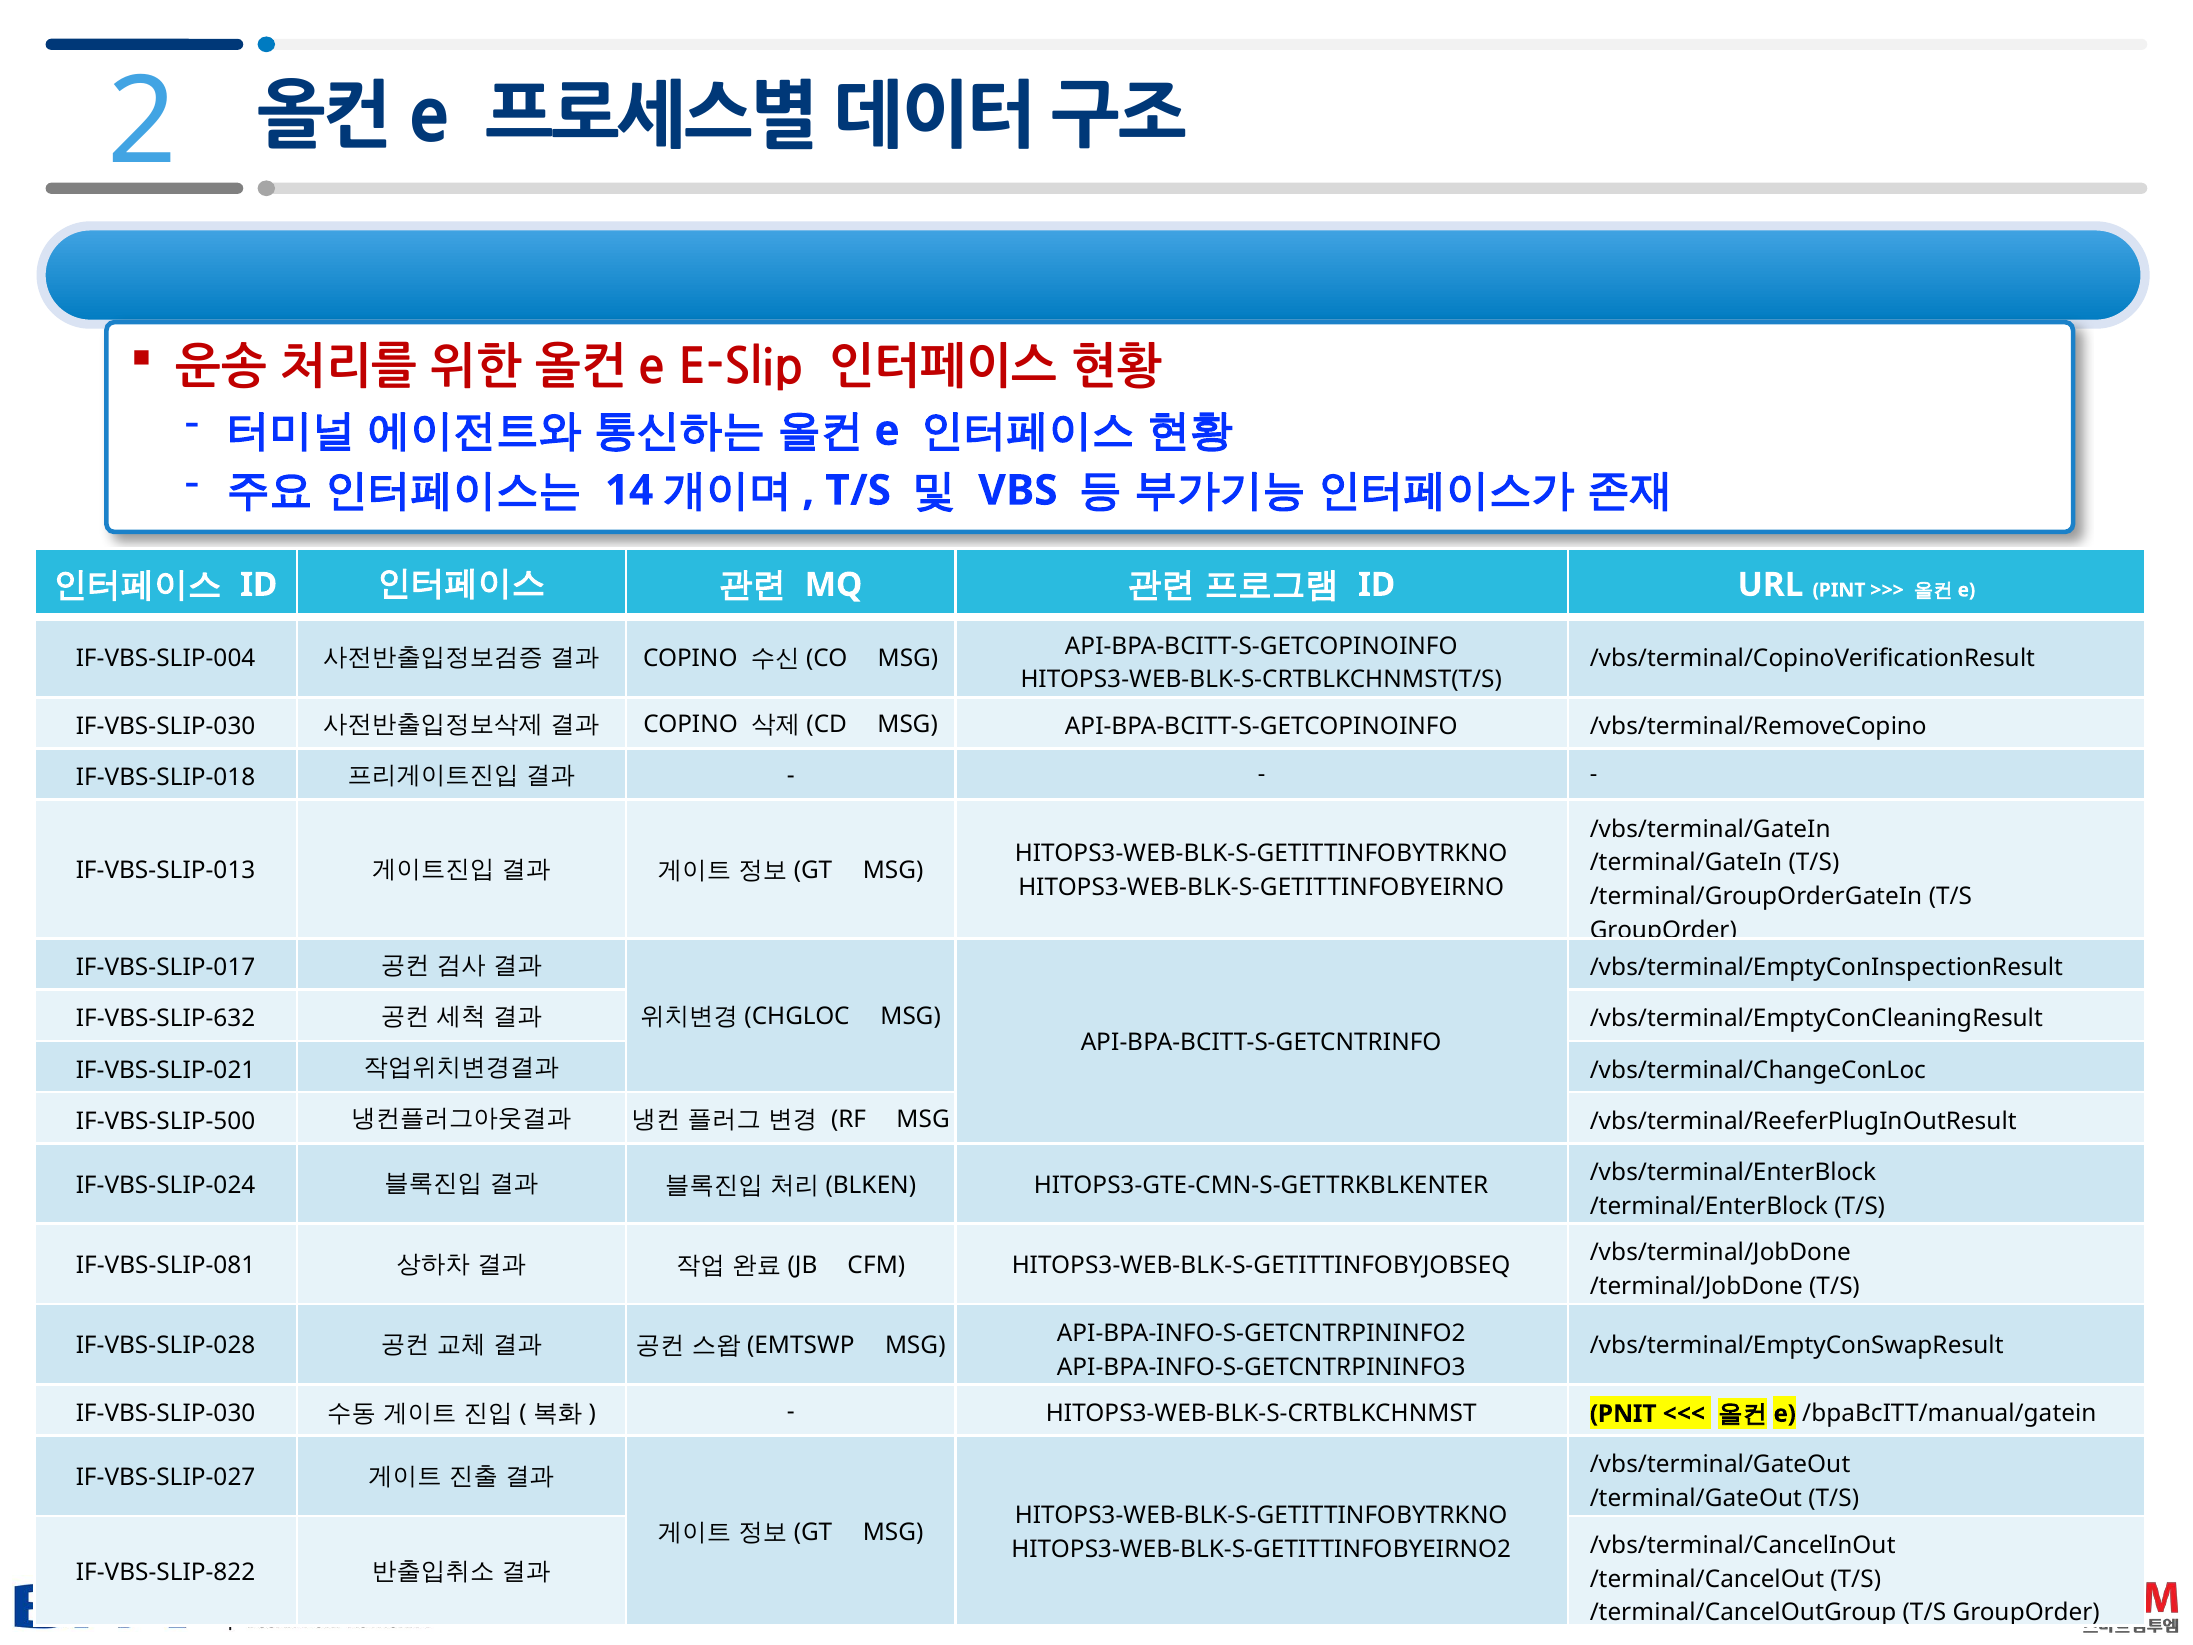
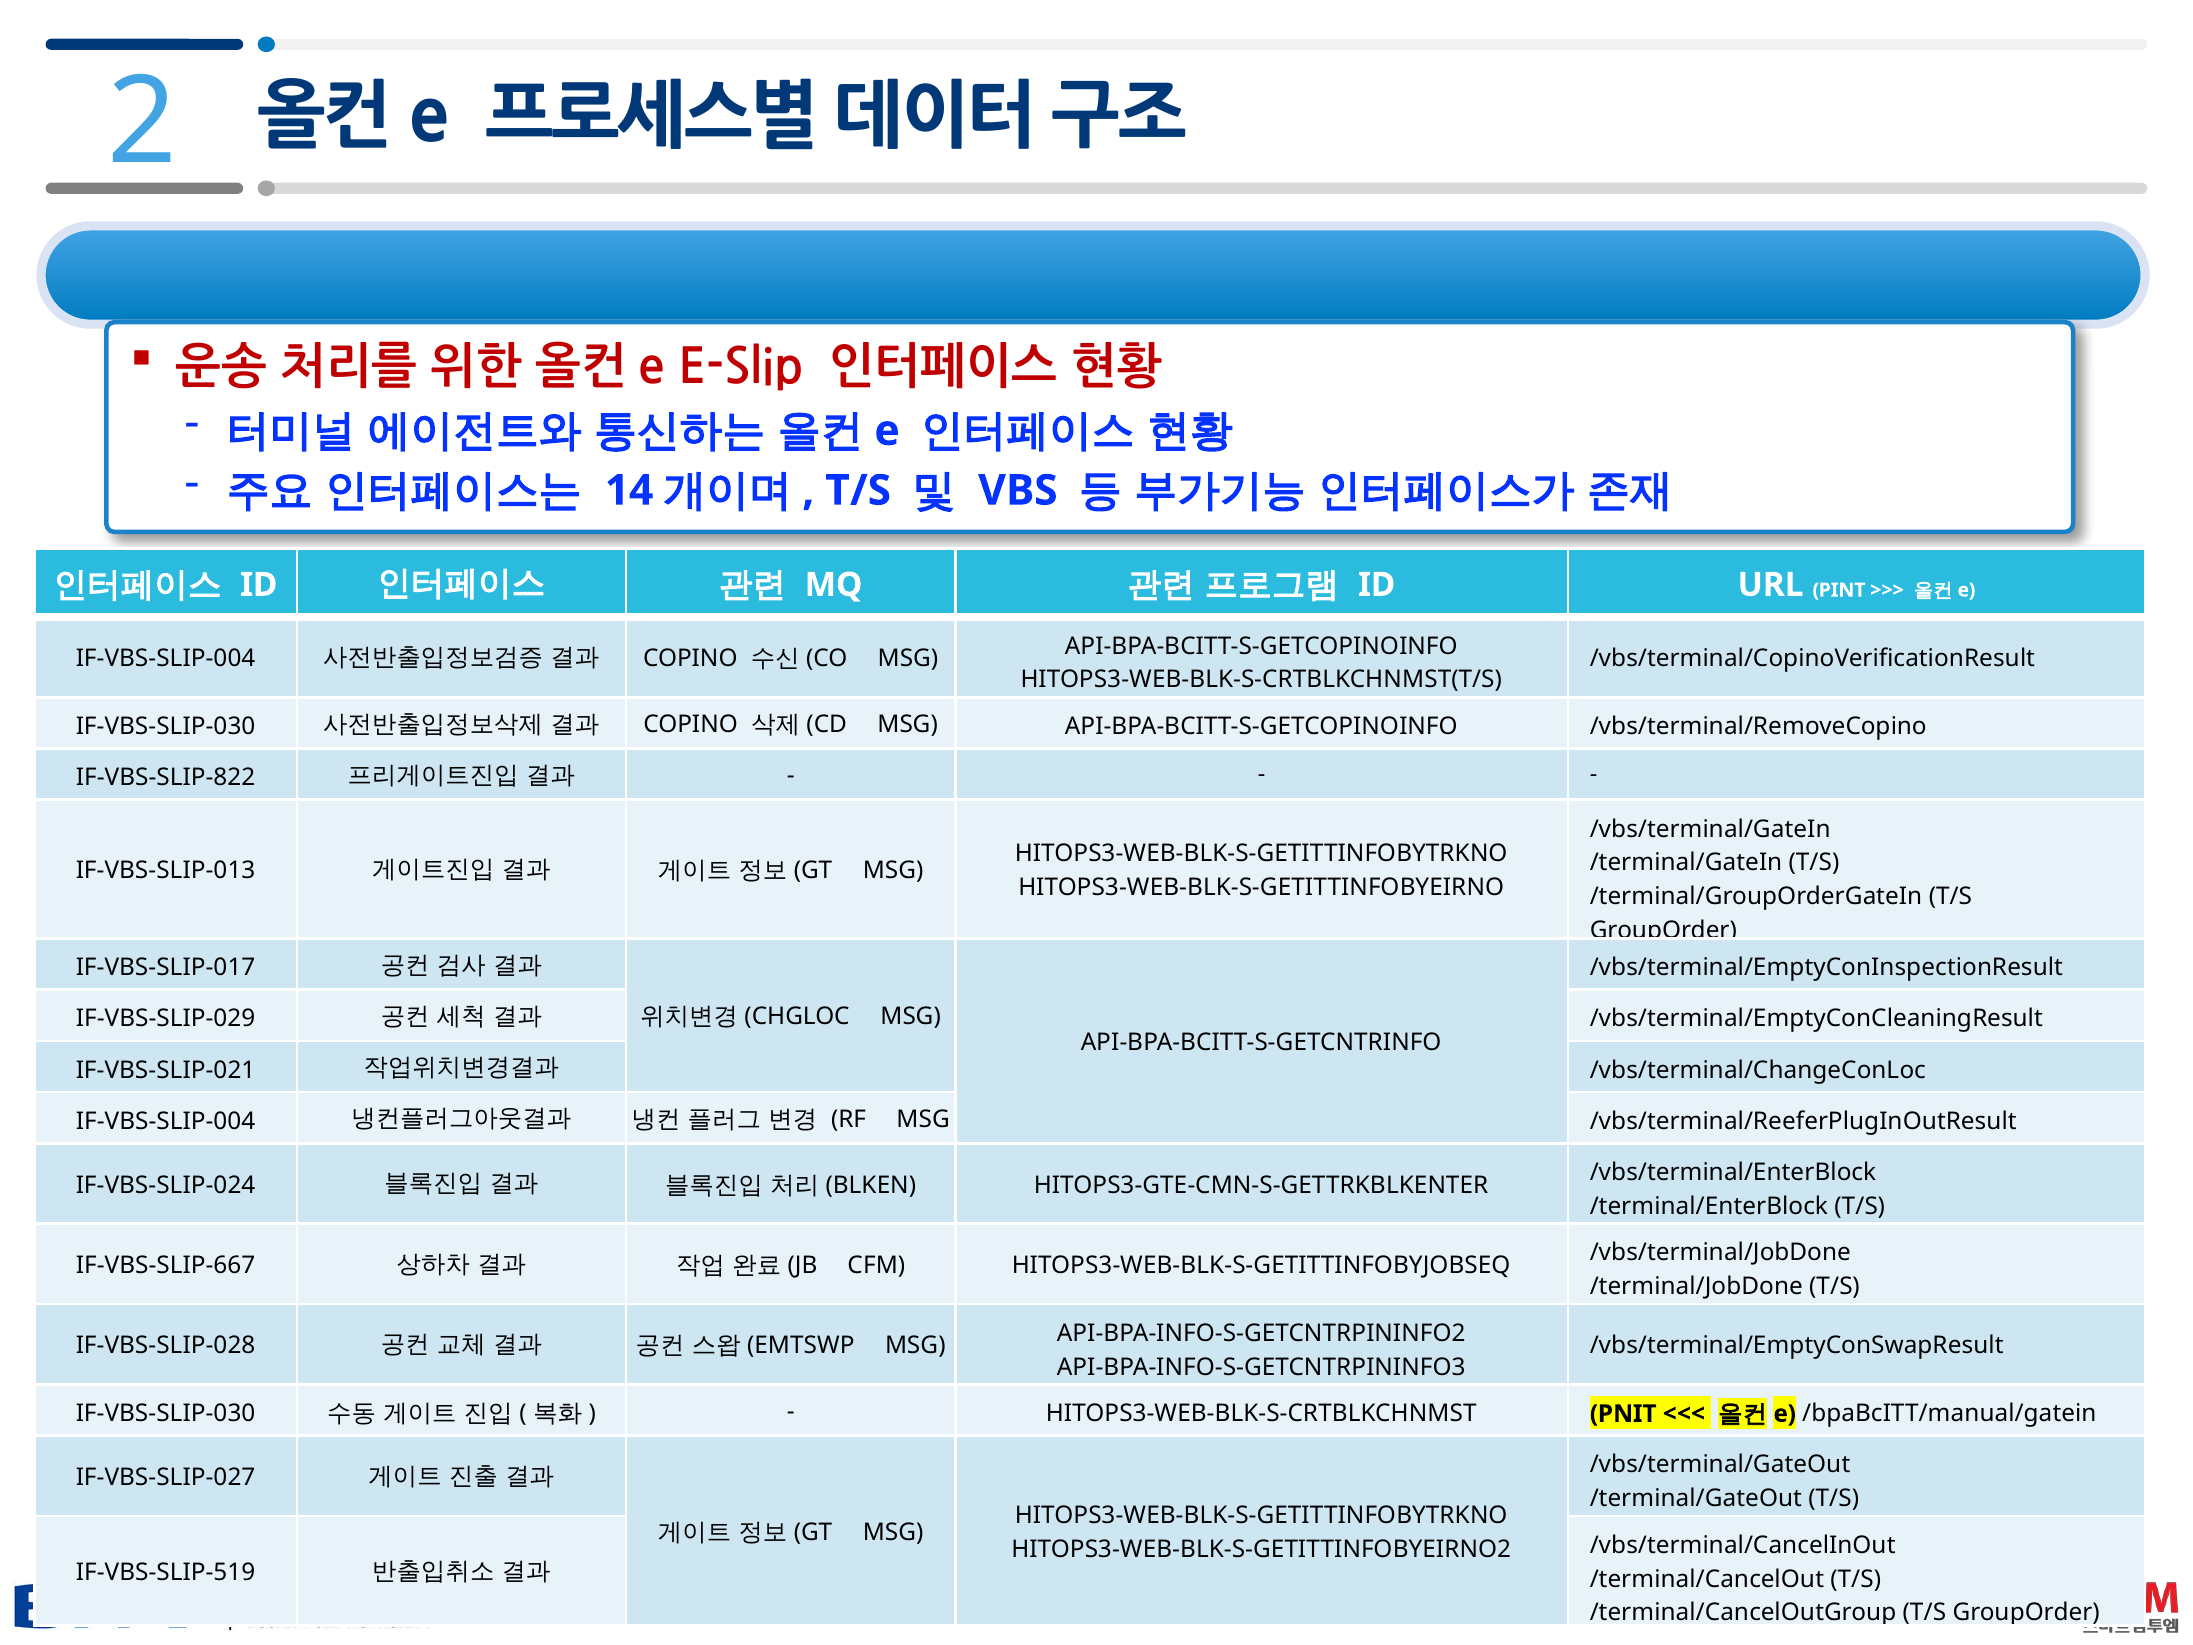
IF-VBS-SLIP-018: IF-VBS-SLIP-018 -> IF-VBS-SLIP-822 (166, 778)
IF-VBS-SLIP-632: IF-VBS-SLIP-632 -> IF-VBS-SLIP-029 (166, 1019)
IF-VBS-SLIP-500: IF-VBS-SLIP-500 -> IF-VBS-SLIP-004 (166, 1121)
IF-VBS-SLIP-081: IF-VBS-SLIP-081 -> IF-VBS-SLIP-667 (166, 1265)
IF-VBS-SLIP-822: IF-VBS-SLIP-822 -> IF-VBS-SLIP-519 (166, 1572)
